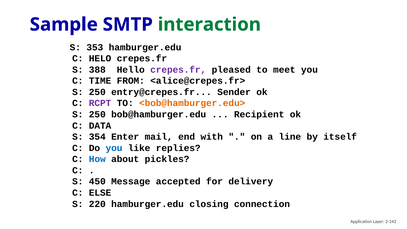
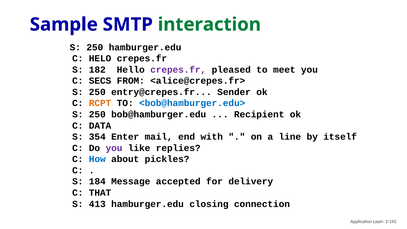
353: 353 -> 250 (95, 47)
388: 388 -> 182 (97, 70)
TIME: TIME -> SECS (100, 81)
RCPT colour: purple -> orange (100, 103)
<bob@hamburger.edu> colour: orange -> blue (192, 103)
you colour: blue -> purple (114, 148)
450: 450 -> 184 (97, 182)
ELSE: ELSE -> THAT (100, 193)
220: 220 -> 413 (97, 204)
